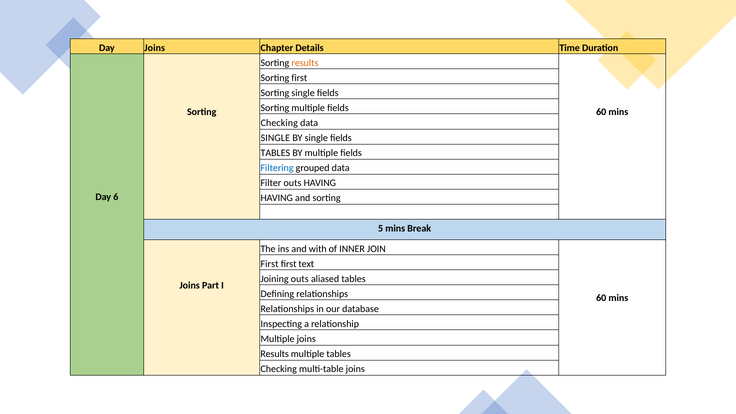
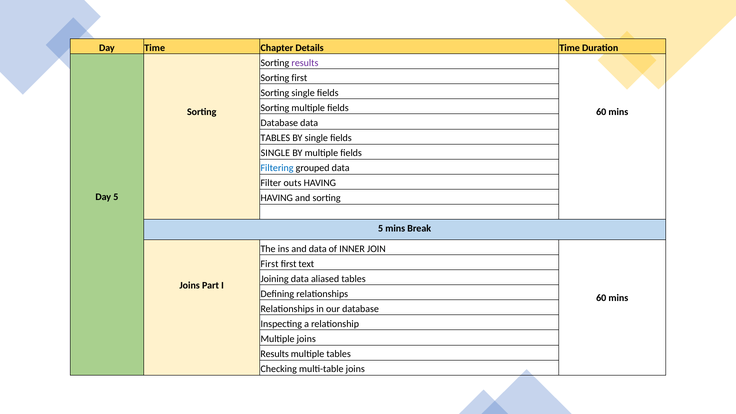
Day Joins: Joins -> Time (155, 48)
results colour: orange -> purple (305, 63)
Checking: Checking -> Database (279, 123)
SINGLE: SINGLE -> TABLES (275, 138)
TABLES: TABLES -> SINGLE (275, 153)
Day 6: 6 -> 5 (116, 197)
and with: with -> data (318, 249)
Joining outs: outs -> data (300, 279)
